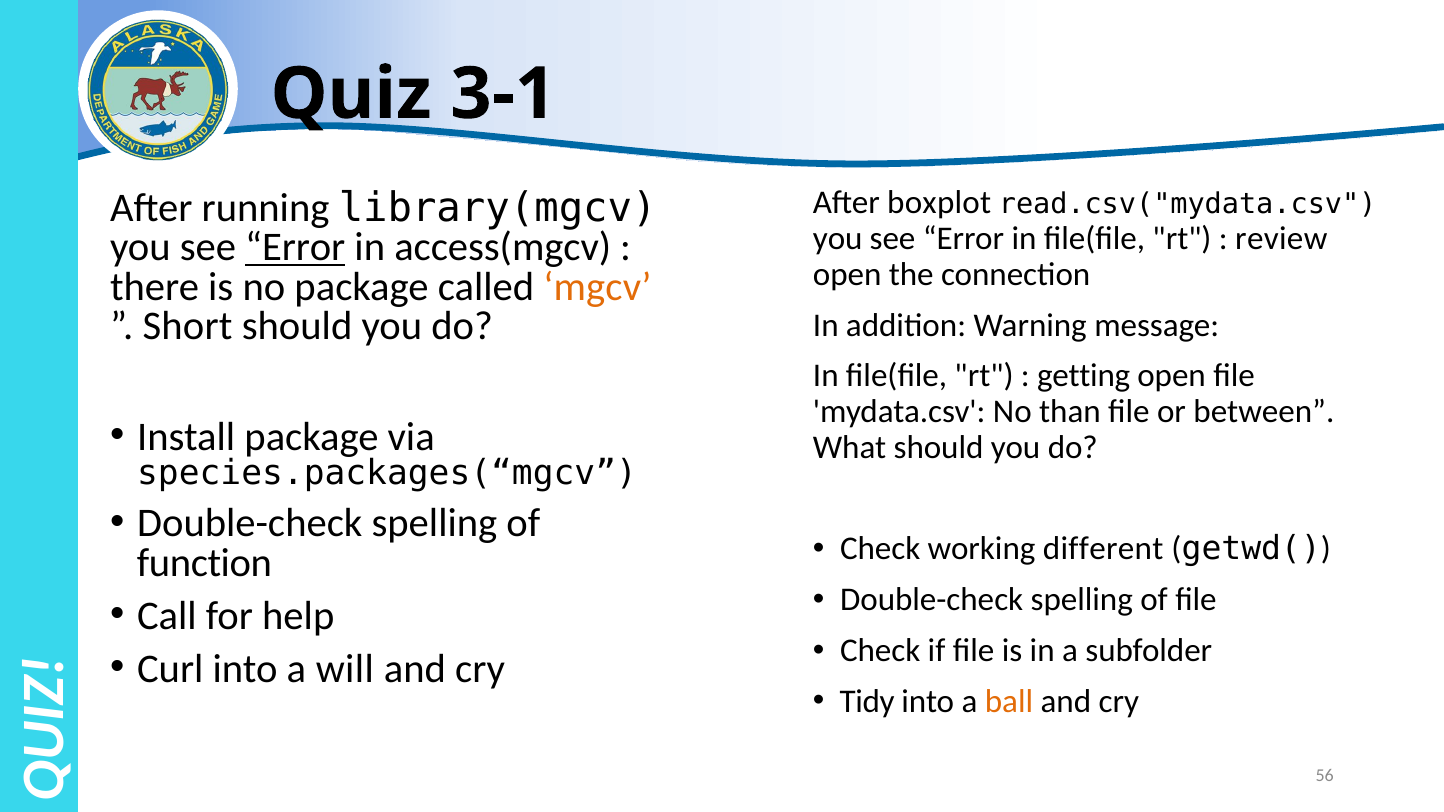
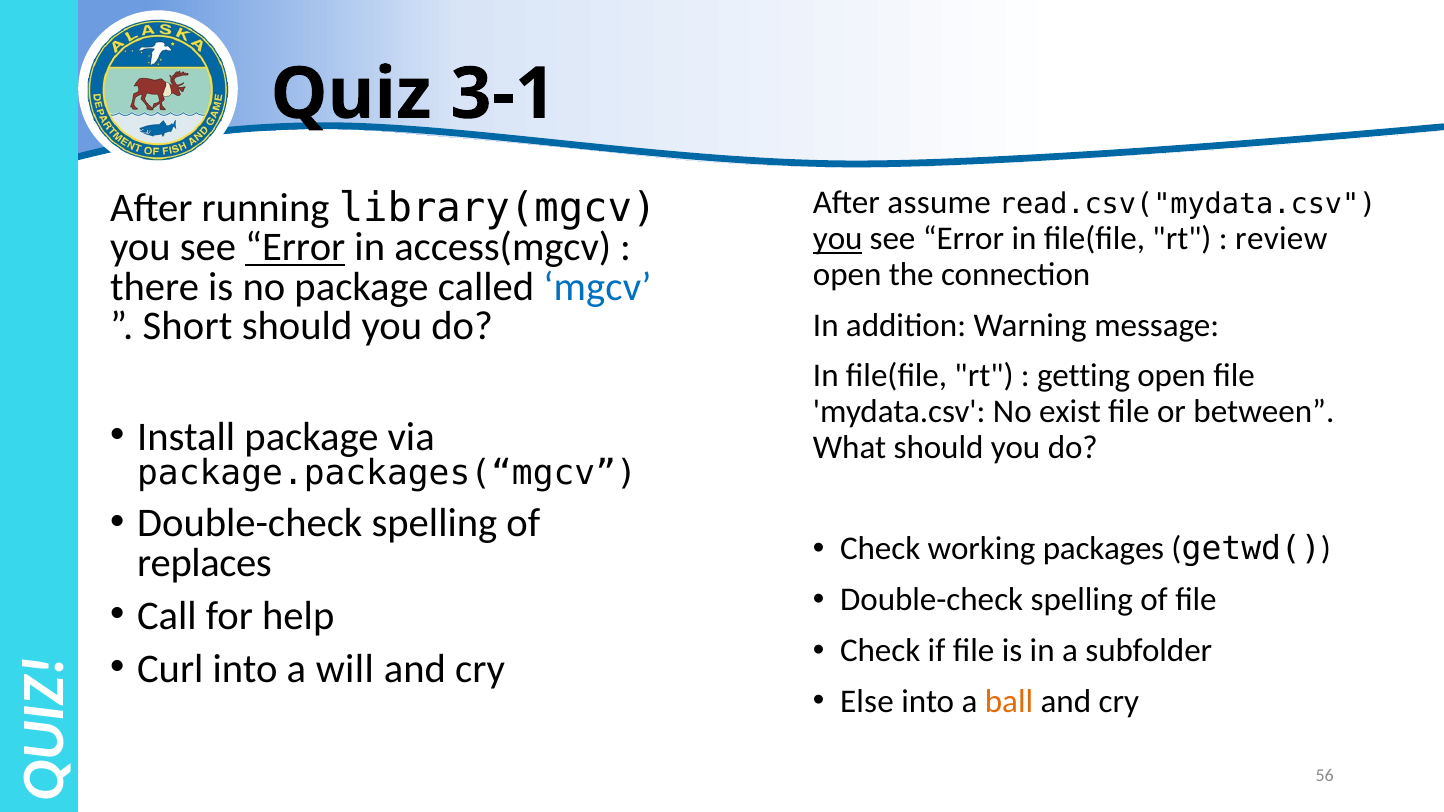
boxplot: boxplot -> assume (939, 203)
you underline: none -> present (838, 239)
mgcv colour: orange -> blue (597, 287)
than: than -> exist (1070, 412)
species.packages(“mgcv: species.packages(“mgcv -> package.packages(“mgcv (387, 474)
different: different -> packages (1103, 549)
function: function -> replaces (204, 563)
Tidy: Tidy -> Else (867, 701)
